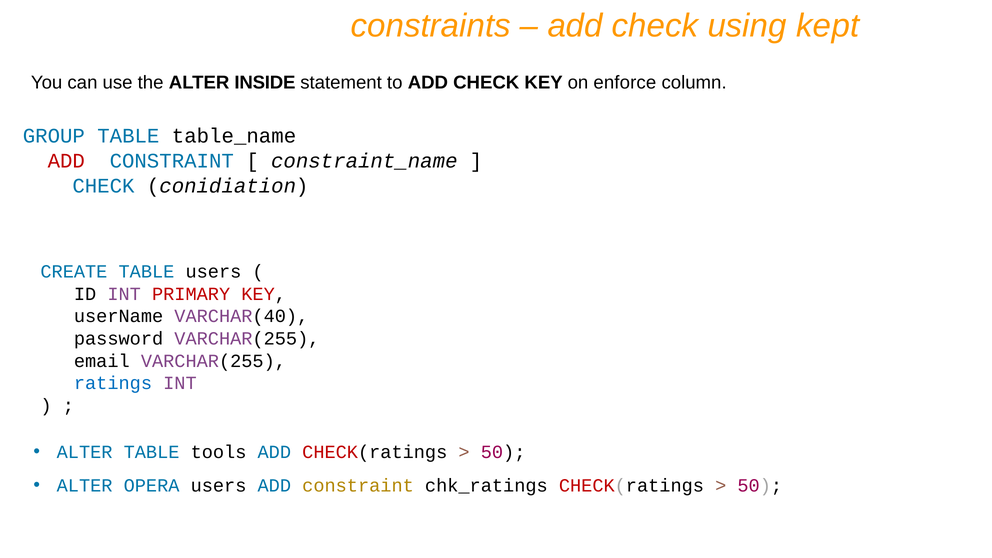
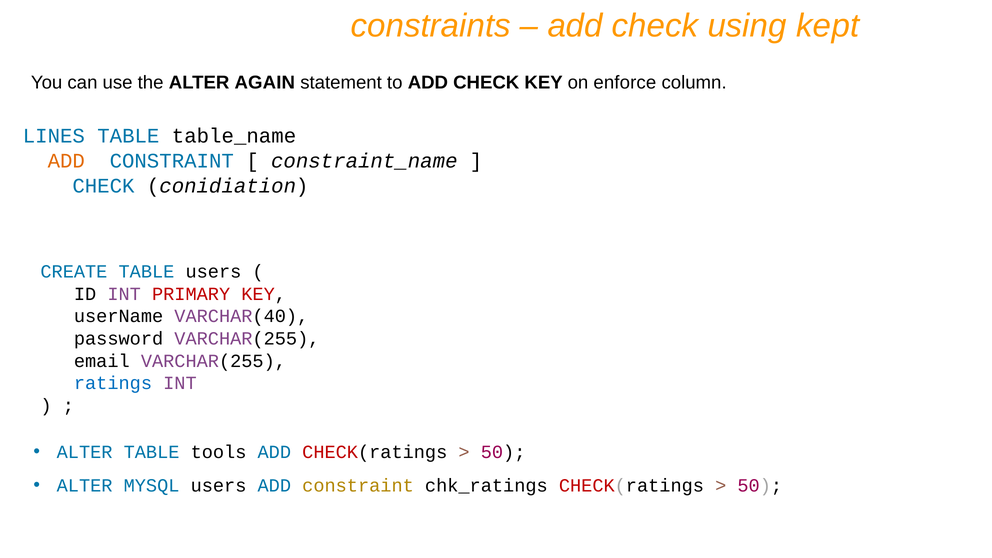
INSIDE: INSIDE -> AGAIN (265, 83)
GROUP: GROUP -> LINES (54, 136)
ADD colour: red -> orange (66, 161)
OPERA: OPERA -> MYSQL (152, 486)
